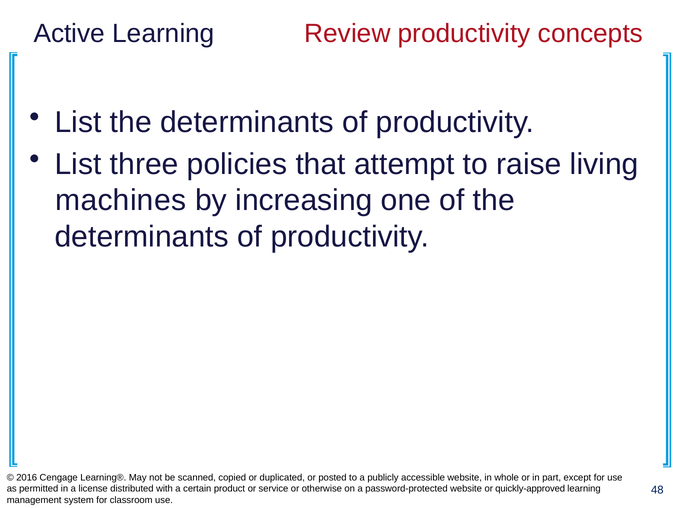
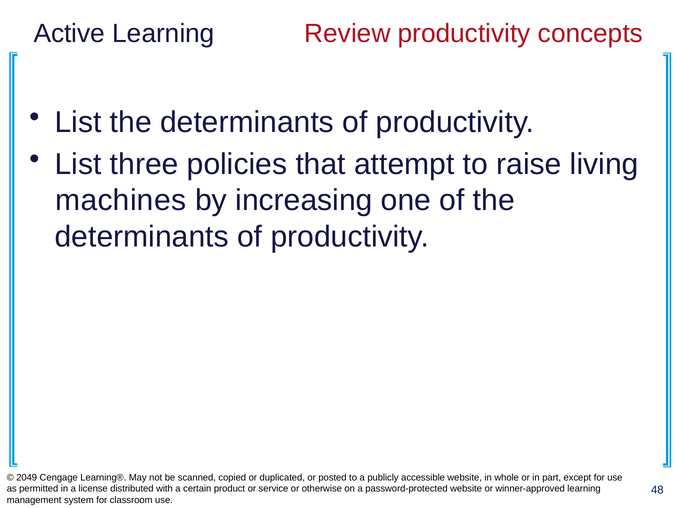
2016: 2016 -> 2049 (27, 477)
quickly-approved: quickly-approved -> winner-approved (530, 489)
